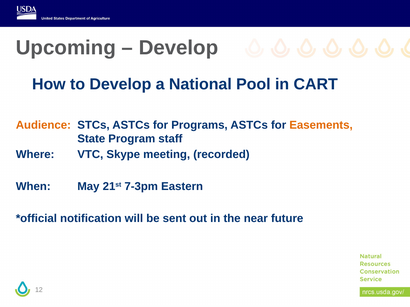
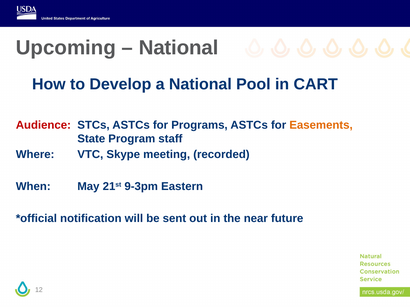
Develop: Develop -> National (179, 48)
Audience colour: orange -> red (43, 125)
7-3pm: 7-3pm -> 9-3pm (141, 187)
